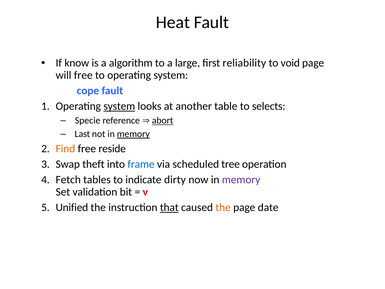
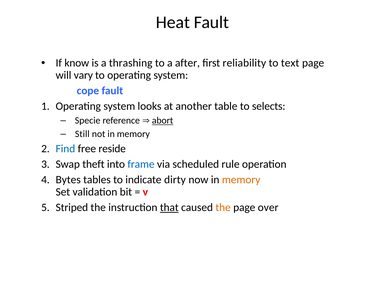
algorithm: algorithm -> thrashing (131, 63)
large: large -> after (187, 63)
void: void -> text (290, 63)
will free: free -> vary (83, 75)
system underline: present -> none (119, 106)
Last: Last -> Still (82, 134)
memory underline: present -> none (133, 134)
Find colour: orange -> blue (65, 149)
tree: tree -> rule (231, 164)
Fetch: Fetch -> Bytes (68, 180)
memory colour: purple -> orange (241, 180)
Unified: Unified -> Striped (72, 207)
date: date -> over (268, 207)
